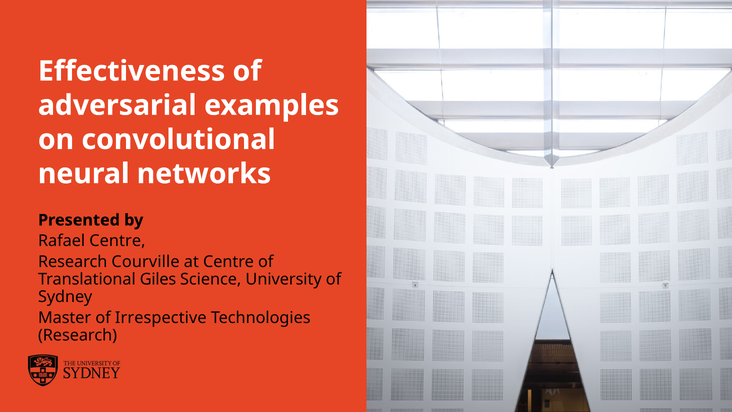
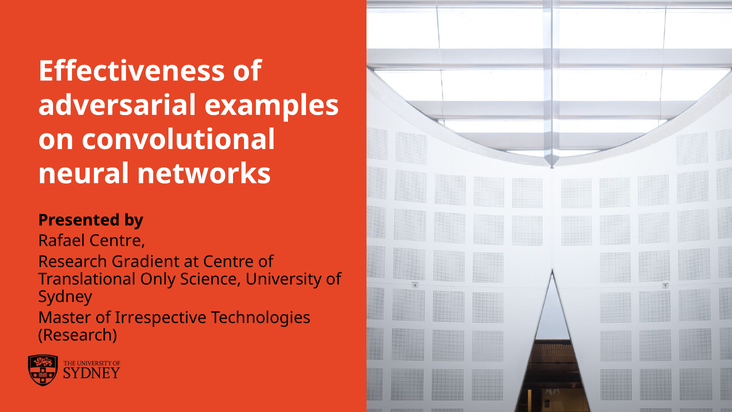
Courville: Courville -> Gradient (146, 262)
Giles: Giles -> Only (158, 279)
